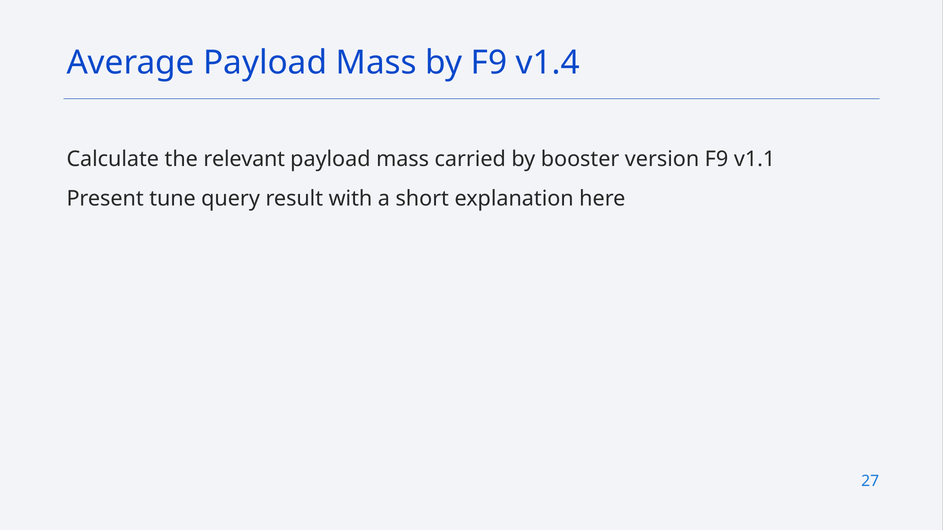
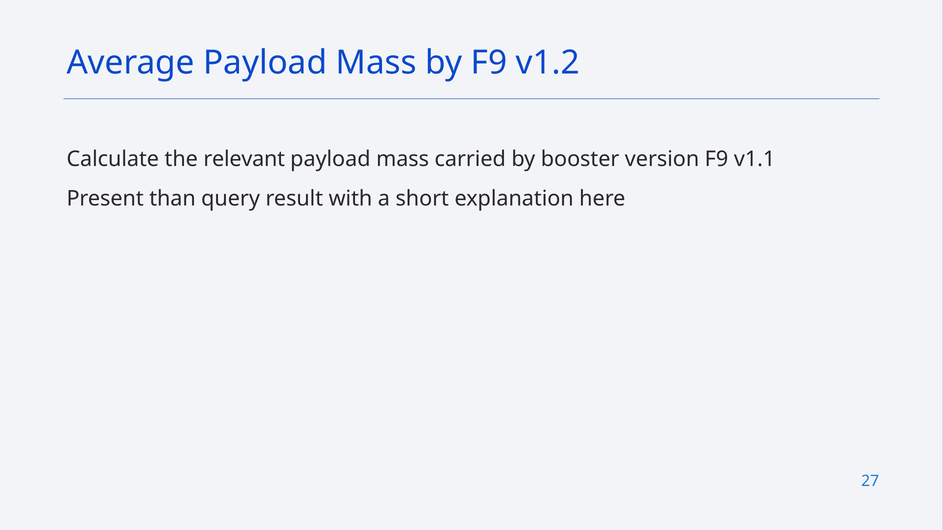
v1.4: v1.4 -> v1.2 (548, 63)
tune: tune -> than (173, 199)
